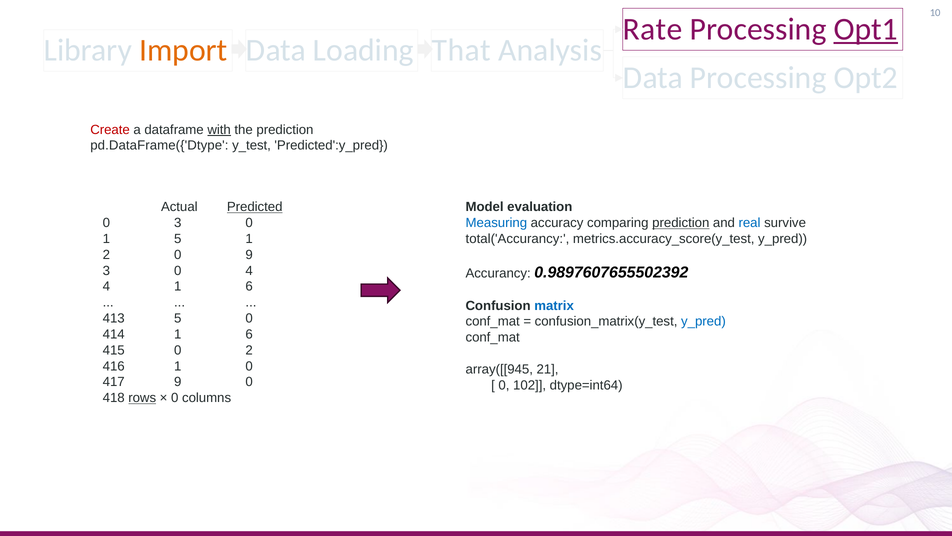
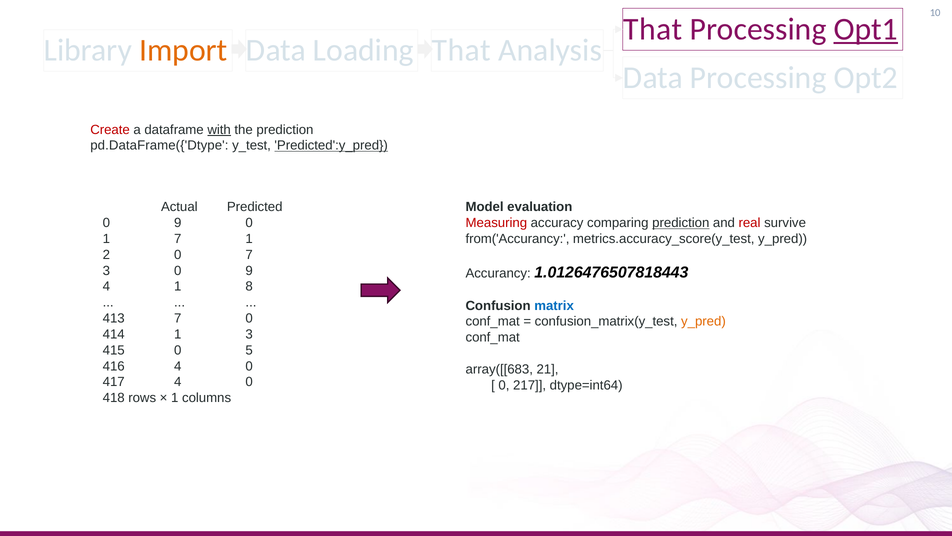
Rate: Rate -> That (653, 29)
Predicted':y_pred underline: none -> present (331, 145)
Predicted underline: present -> none (255, 207)
3: 3 -> 9 (178, 223)
Measuring colour: blue -> red (496, 223)
real colour: blue -> red (750, 223)
1 5: 5 -> 7 (178, 239)
total('Accurancy: total('Accurancy -> from('Accurancy (518, 239)
0 9: 9 -> 7 (249, 255)
3 0 4: 4 -> 9 (249, 270)
0.9897607655502392: 0.9897607655502392 -> 1.0126476507818443 (611, 272)
4 1 6: 6 -> 8 (249, 286)
413 5: 5 -> 7 (178, 318)
y_pred colour: blue -> orange (703, 321)
414 1 6: 6 -> 3 (249, 334)
0 2: 2 -> 5 (249, 350)
416 1: 1 -> 4 (178, 366)
array([[945: array([[945 -> array([[683 (499, 369)
417 9: 9 -> 4 (178, 382)
102: 102 -> 217 (530, 385)
rows underline: present -> none (142, 398)
0: 0 -> 1 (175, 398)
